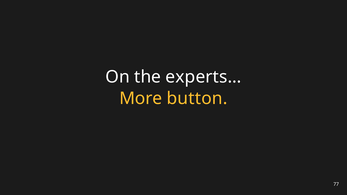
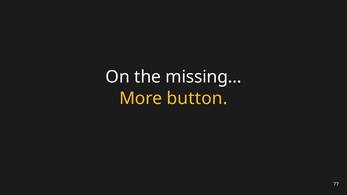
experts…: experts… -> missing… (204, 77)
